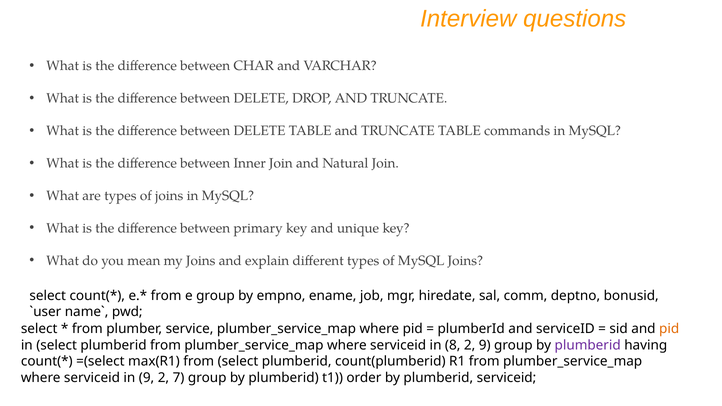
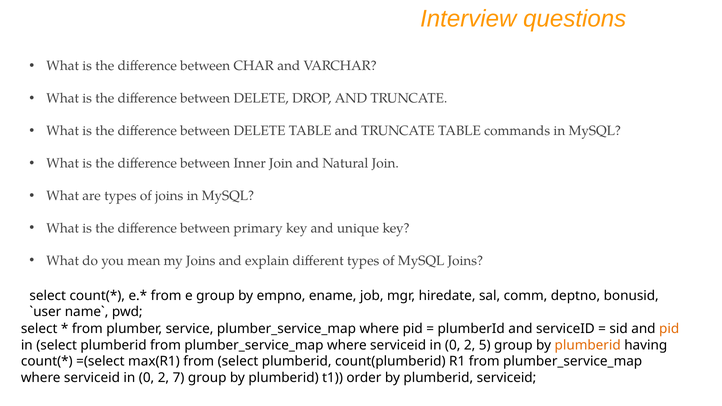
8: 8 -> 0 (453, 345)
2 9: 9 -> 5 (485, 345)
plumberid colour: purple -> orange (588, 345)
9: 9 -> 0 (147, 378)
